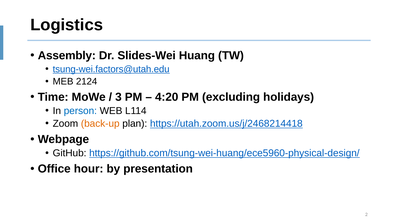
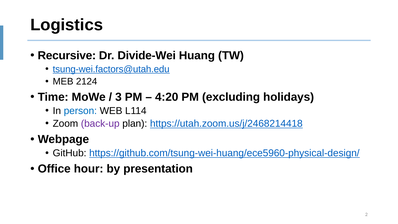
Assembly: Assembly -> Recursive (67, 56)
Slides-Wei: Slides-Wei -> Divide-Wei (147, 56)
back-up colour: orange -> purple (100, 124)
